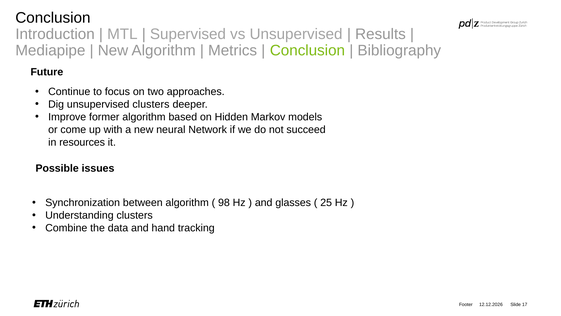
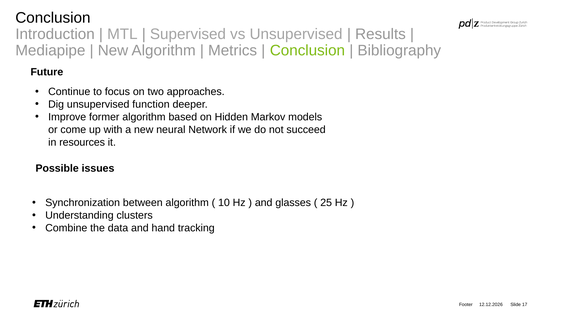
unsupervised clusters: clusters -> function (151, 104)
98: 98 -> 10 (224, 203)
